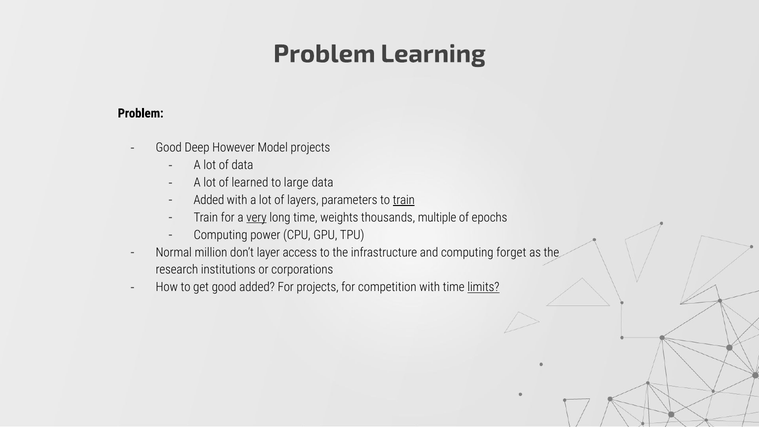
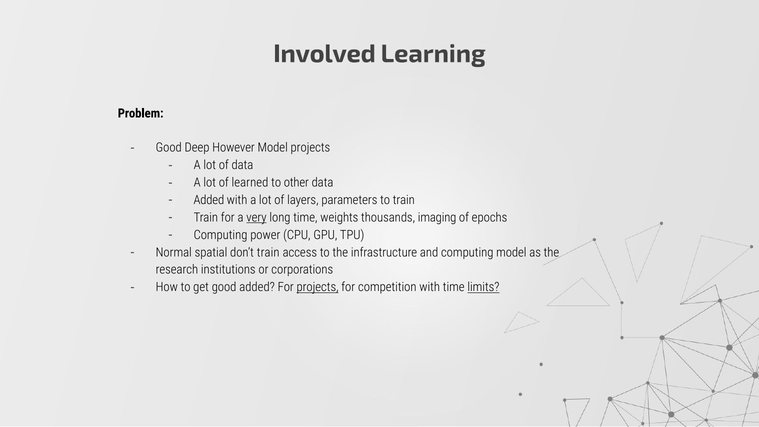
Problem: Problem -> Involved (325, 54)
large: large -> other (296, 183)
train underline: present -> none (404, 200)
multiple: multiple -> imaging (437, 217)
million: million -> spatial (211, 252)
don’t layer: layer -> train (268, 252)
computing forget: forget -> model (511, 252)
projects underline: none -> present (318, 287)
